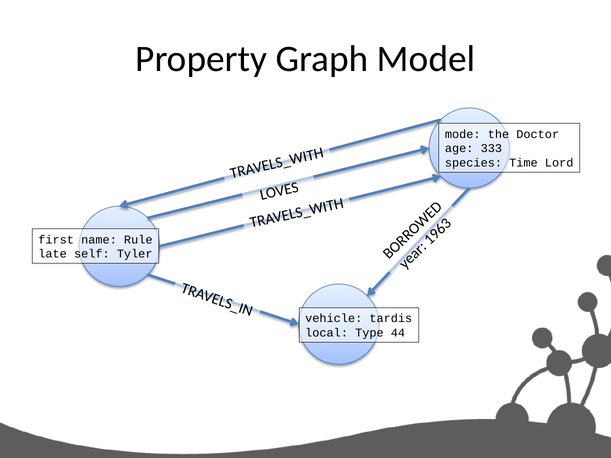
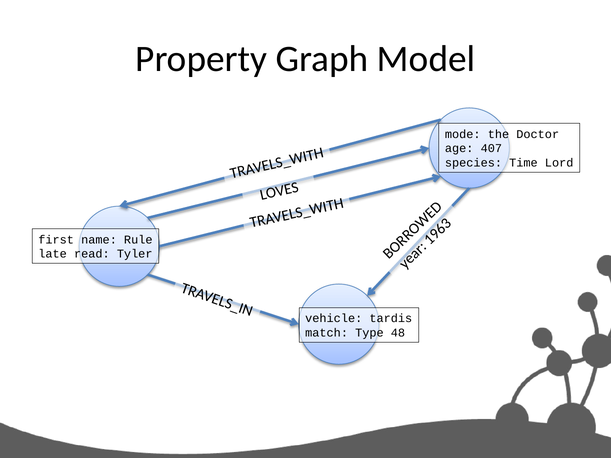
333: 333 -> 407 (491, 149)
self: self -> read (92, 254)
local: local -> match (327, 333)
44: 44 -> 48 (398, 333)
